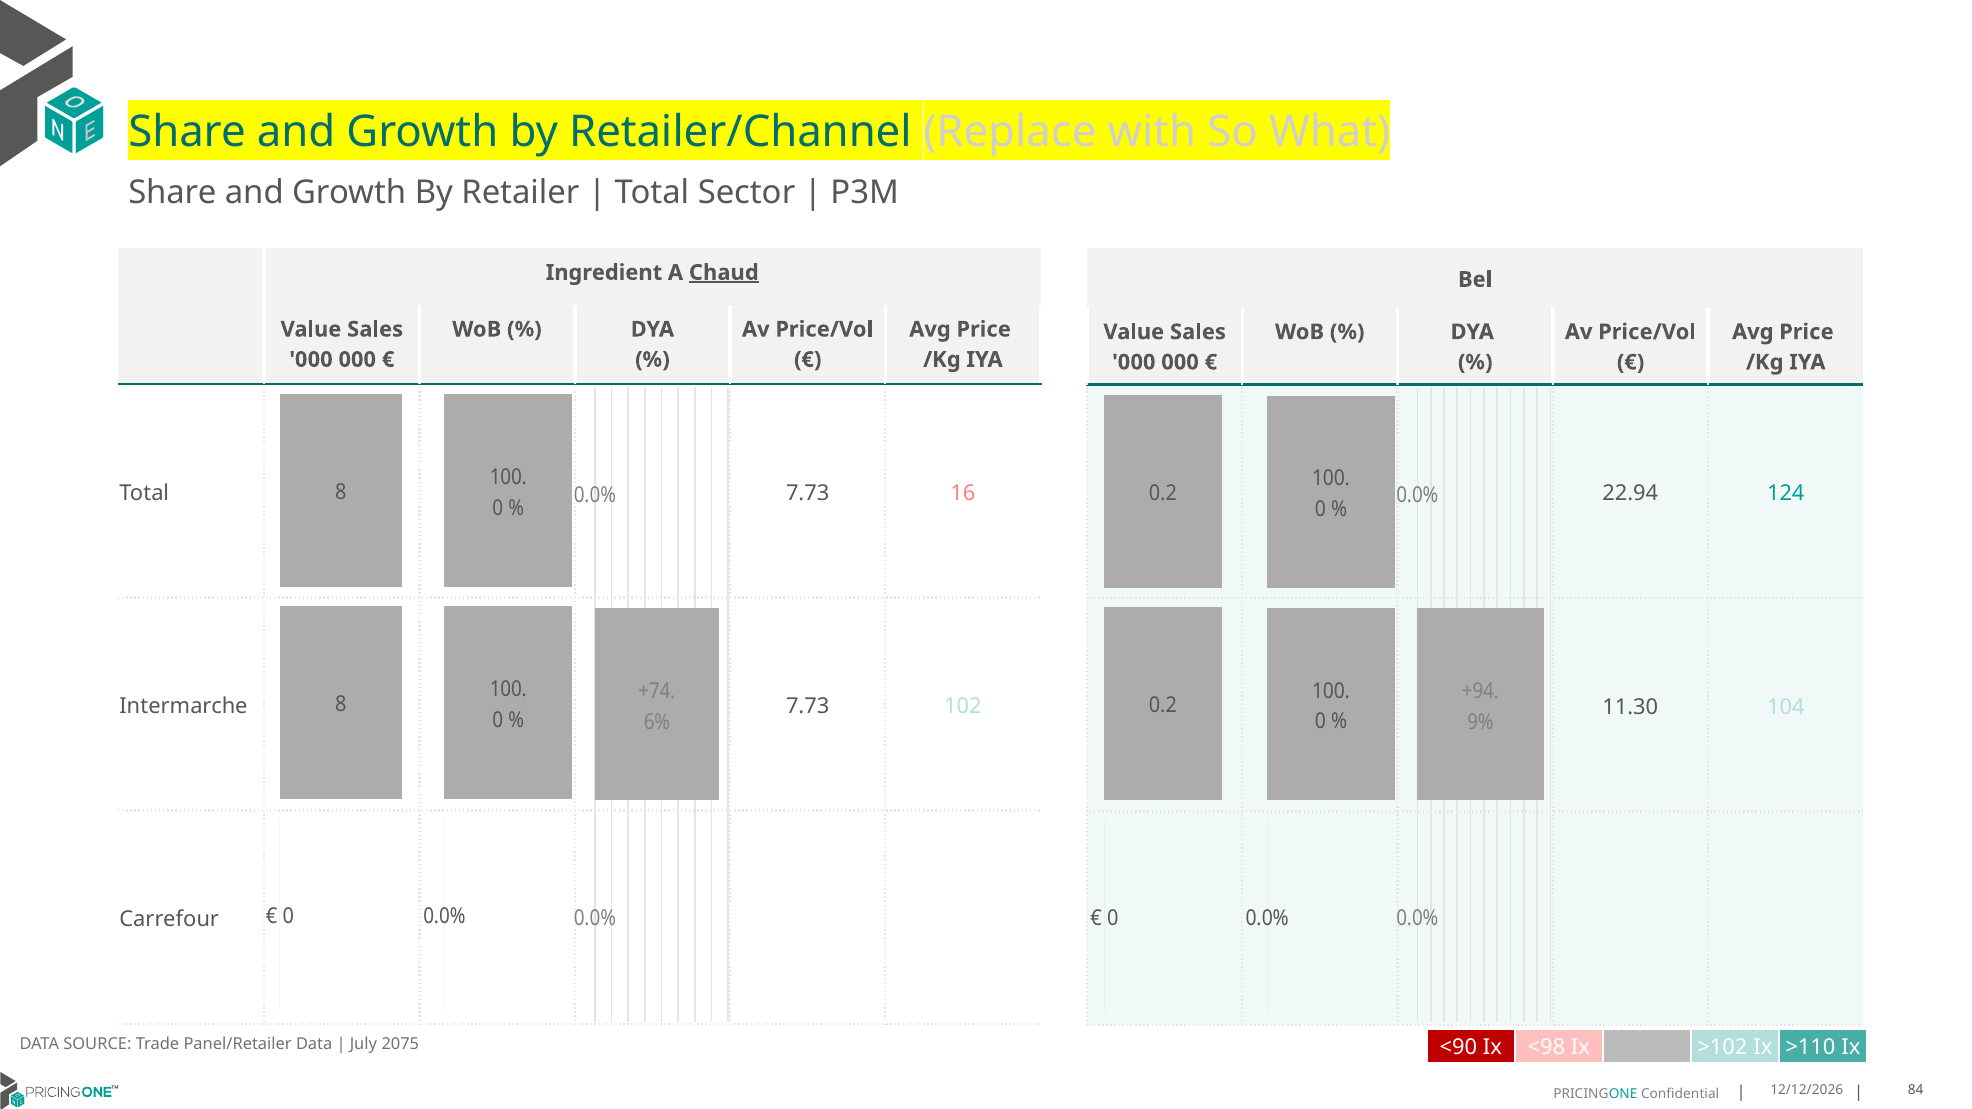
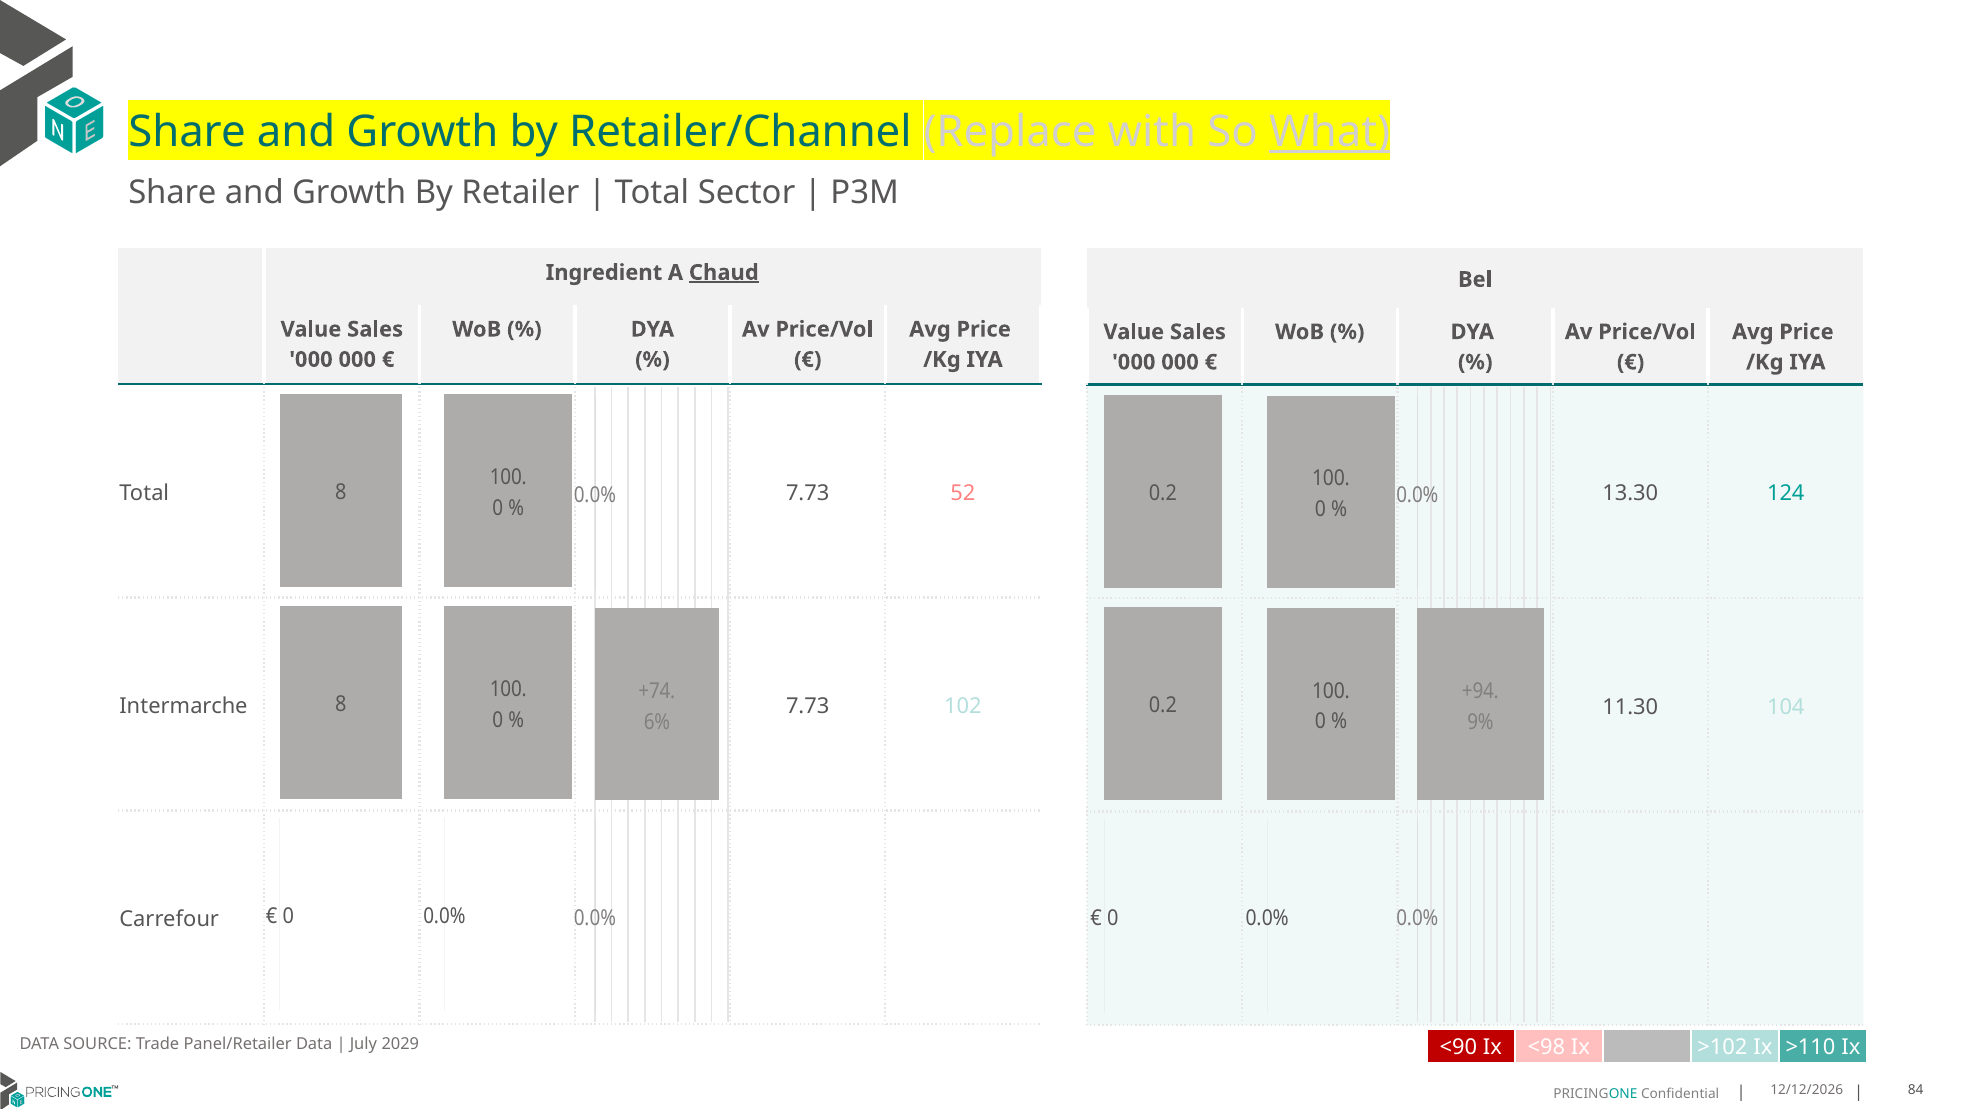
What underline: none -> present (1330, 133)
16: 16 -> 52 (963, 493)
22.94: 22.94 -> 13.30 (1630, 493)
2075: 2075 -> 2029 (400, 1045)
